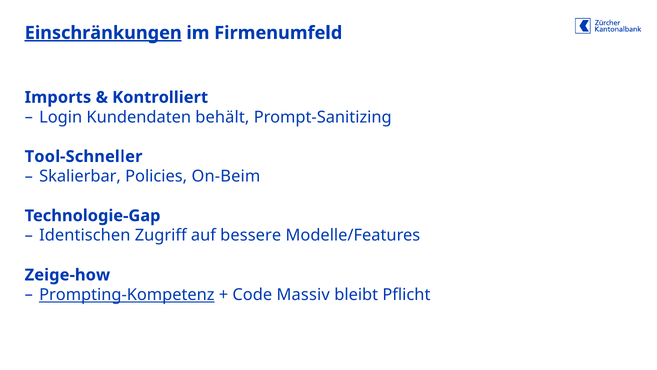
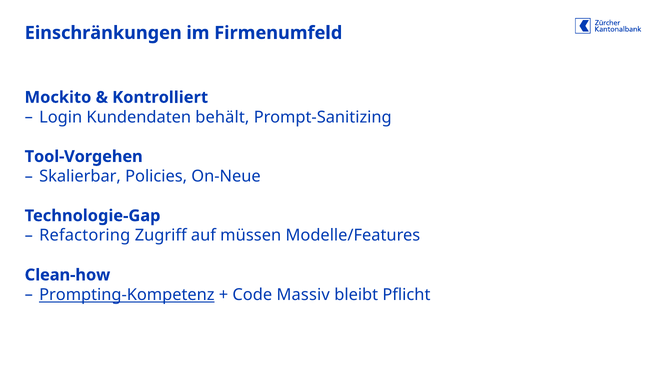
Einschränkungen underline: present -> none (103, 33)
Imports: Imports -> Mockito (58, 97)
Tool-Schneller: Tool-Schneller -> Tool-Vorgehen (84, 156)
On-Beim: On-Beim -> On-Neue (226, 176)
Identischen: Identischen -> Refactoring (85, 235)
bessere: bessere -> müssen (251, 235)
Zeige-how: Zeige-how -> Clean-how (67, 275)
